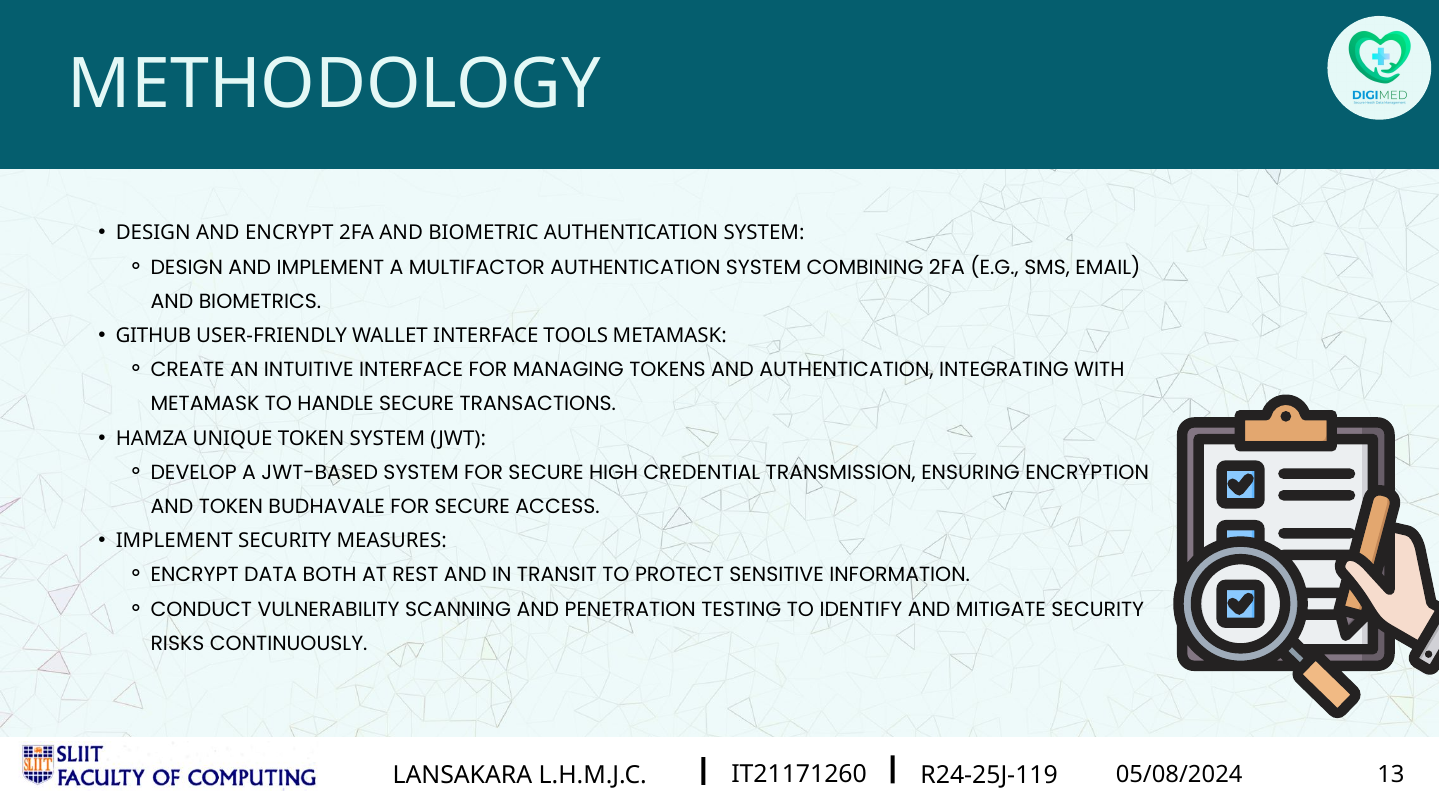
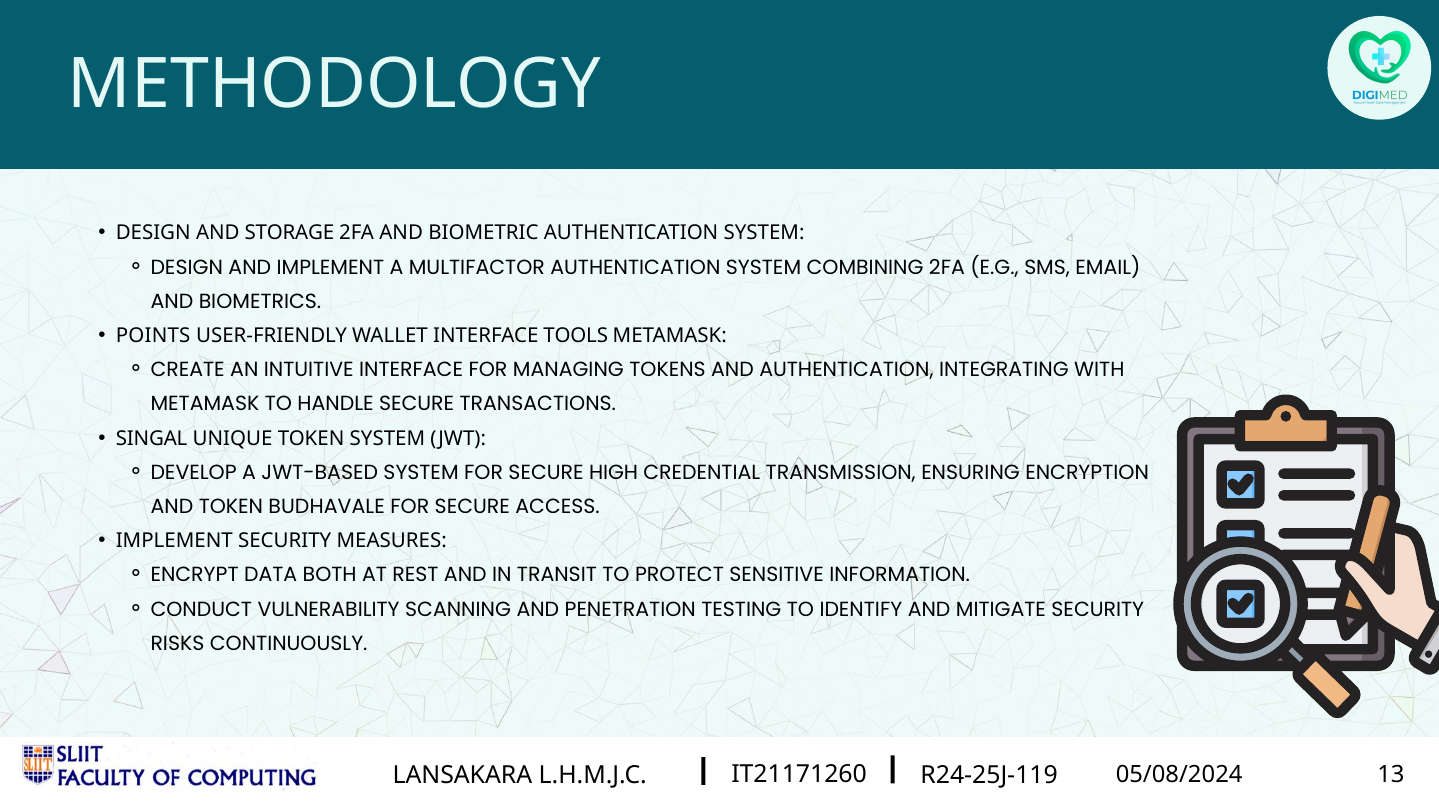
AND ENCRYPT: ENCRYPT -> STORAGE (289, 233)
GITHUB: GITHUB -> POINTS (153, 336)
HAMZA: HAMZA -> SINGAL (152, 439)
